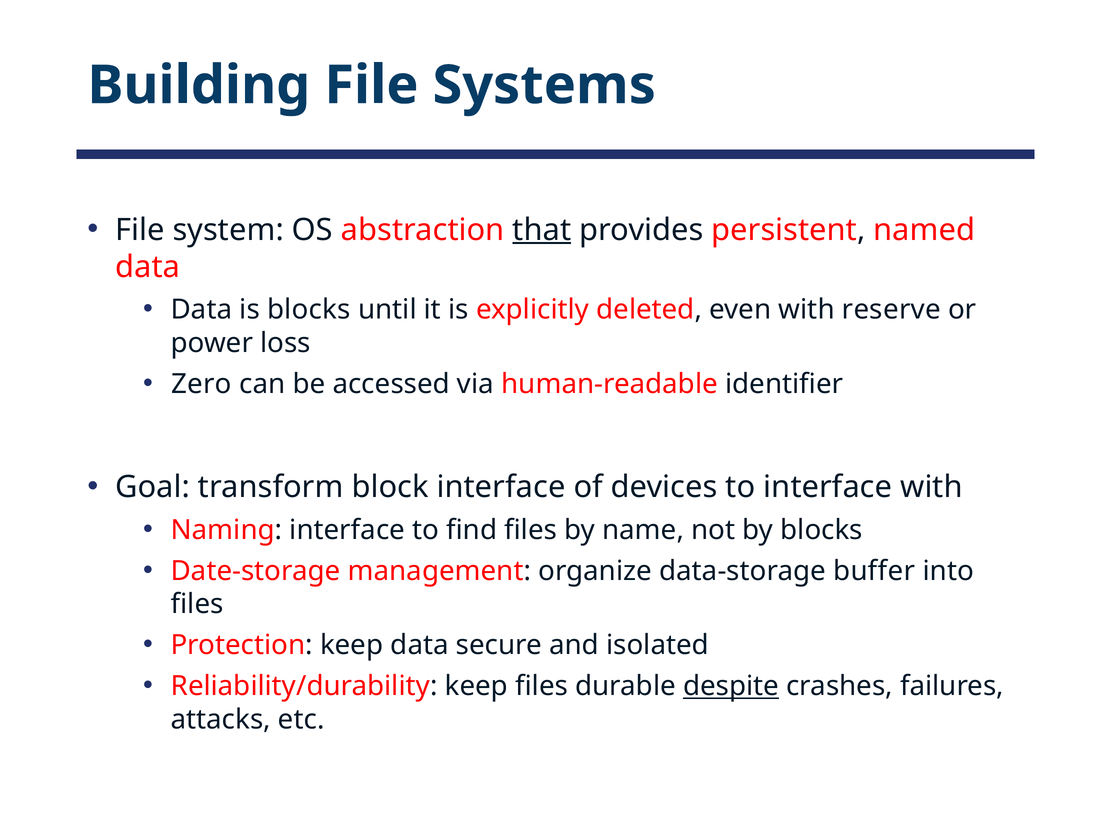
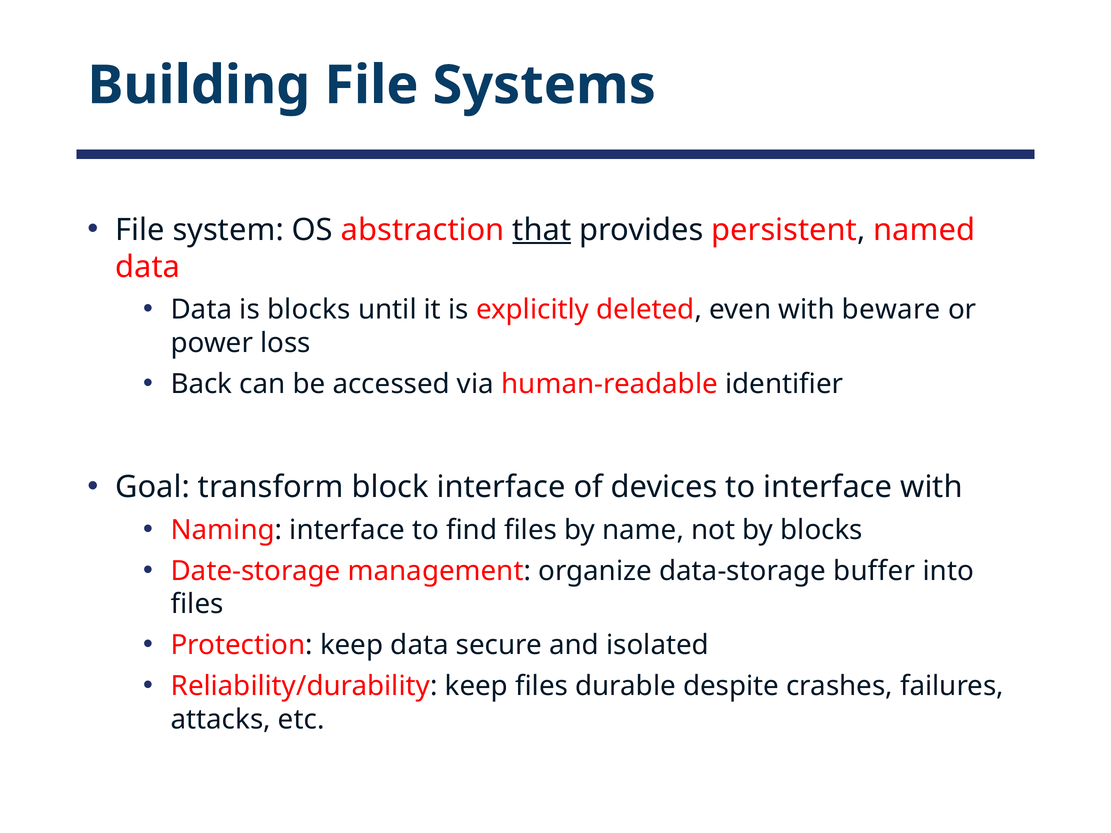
reserve: reserve -> beware (891, 310)
Zero: Zero -> Back (202, 384)
despite underline: present -> none (731, 686)
